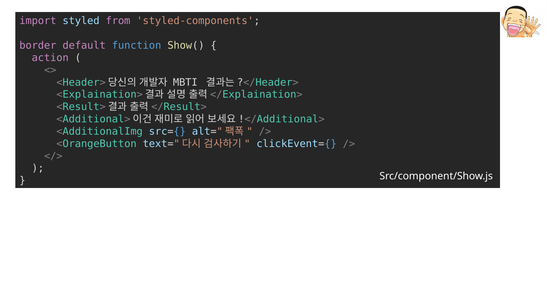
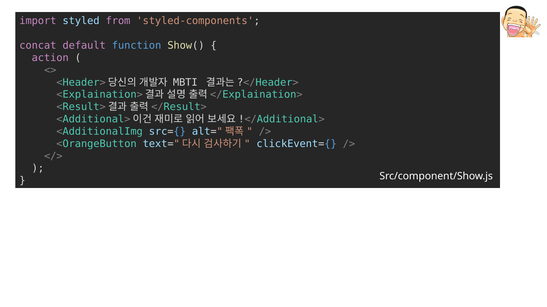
border: border -> concat (38, 46)
